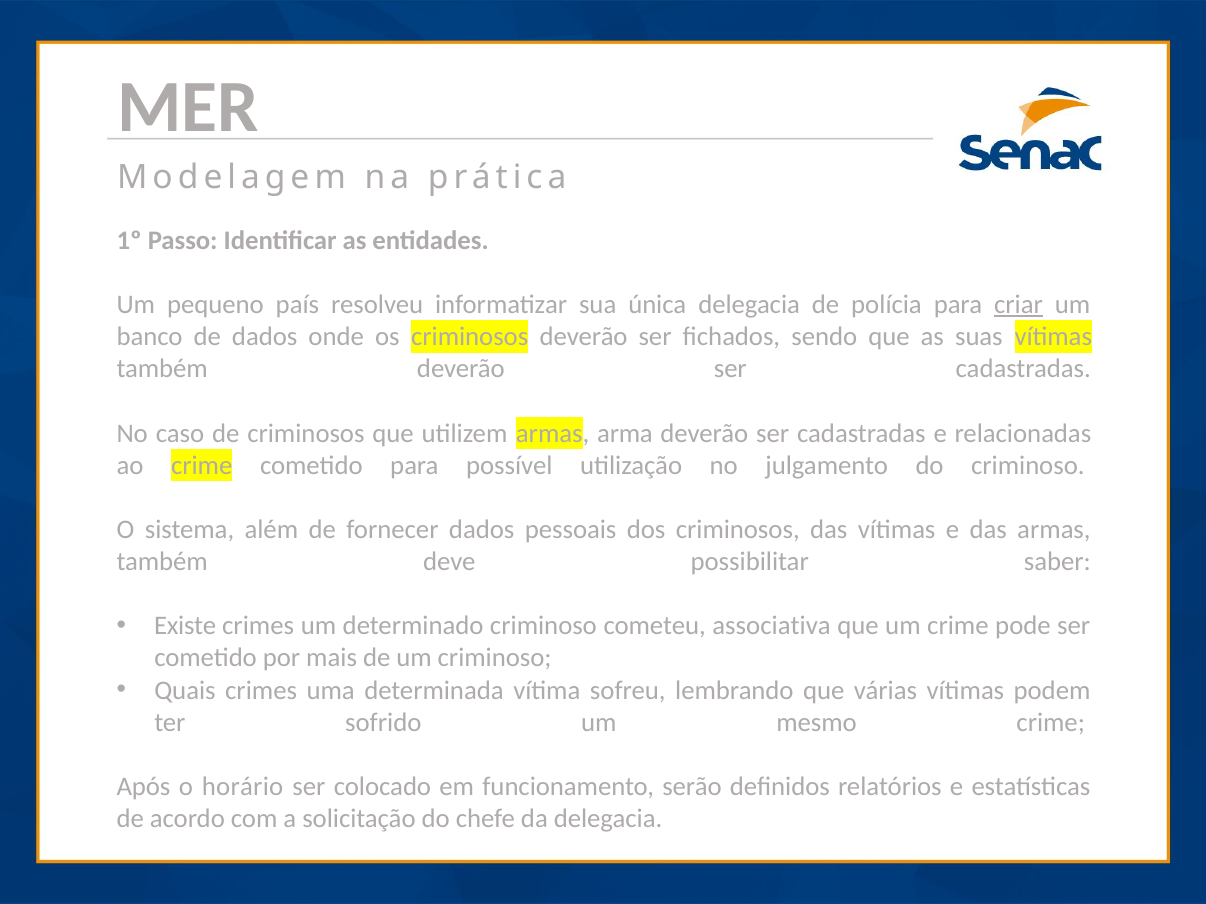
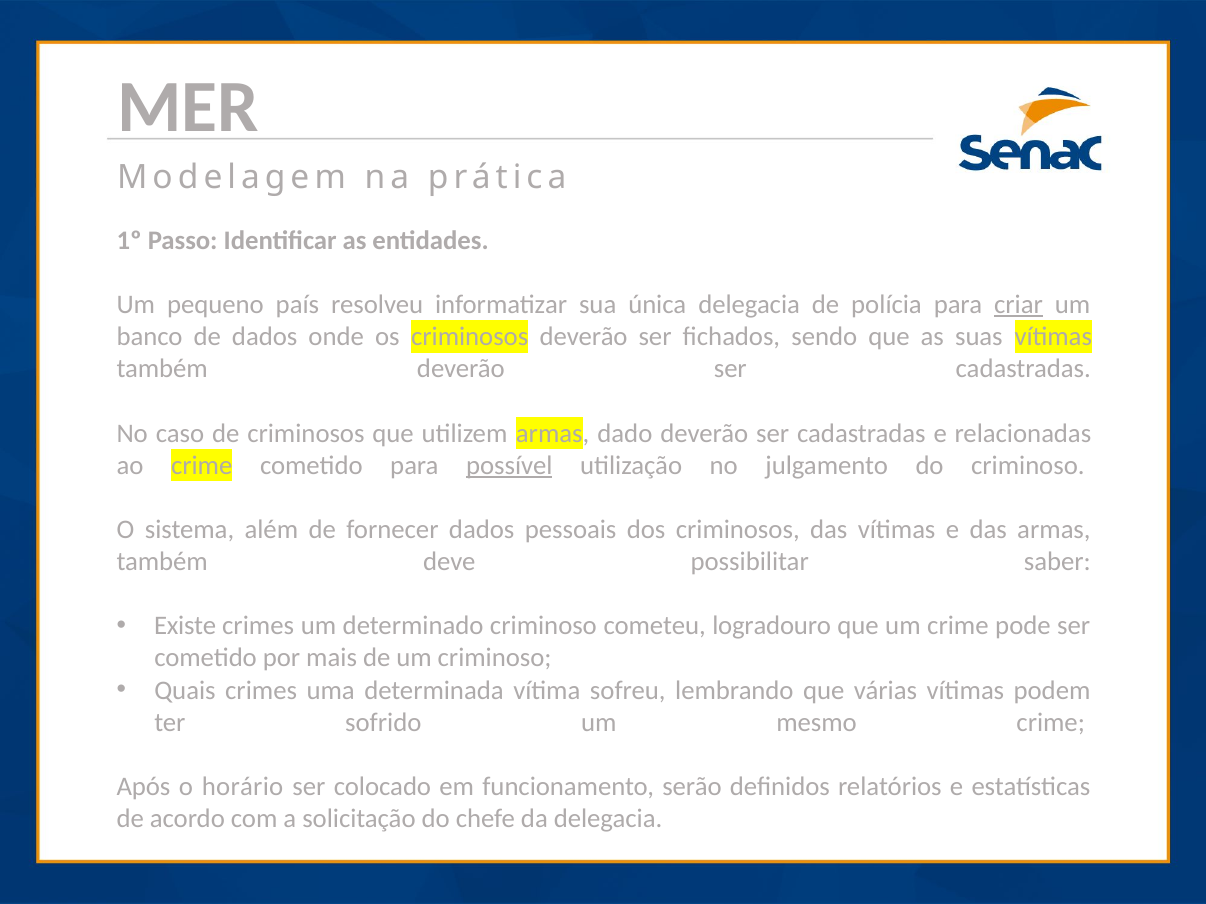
arma: arma -> dado (625, 433)
possível underline: none -> present (509, 466)
associativa: associativa -> logradouro (772, 626)
